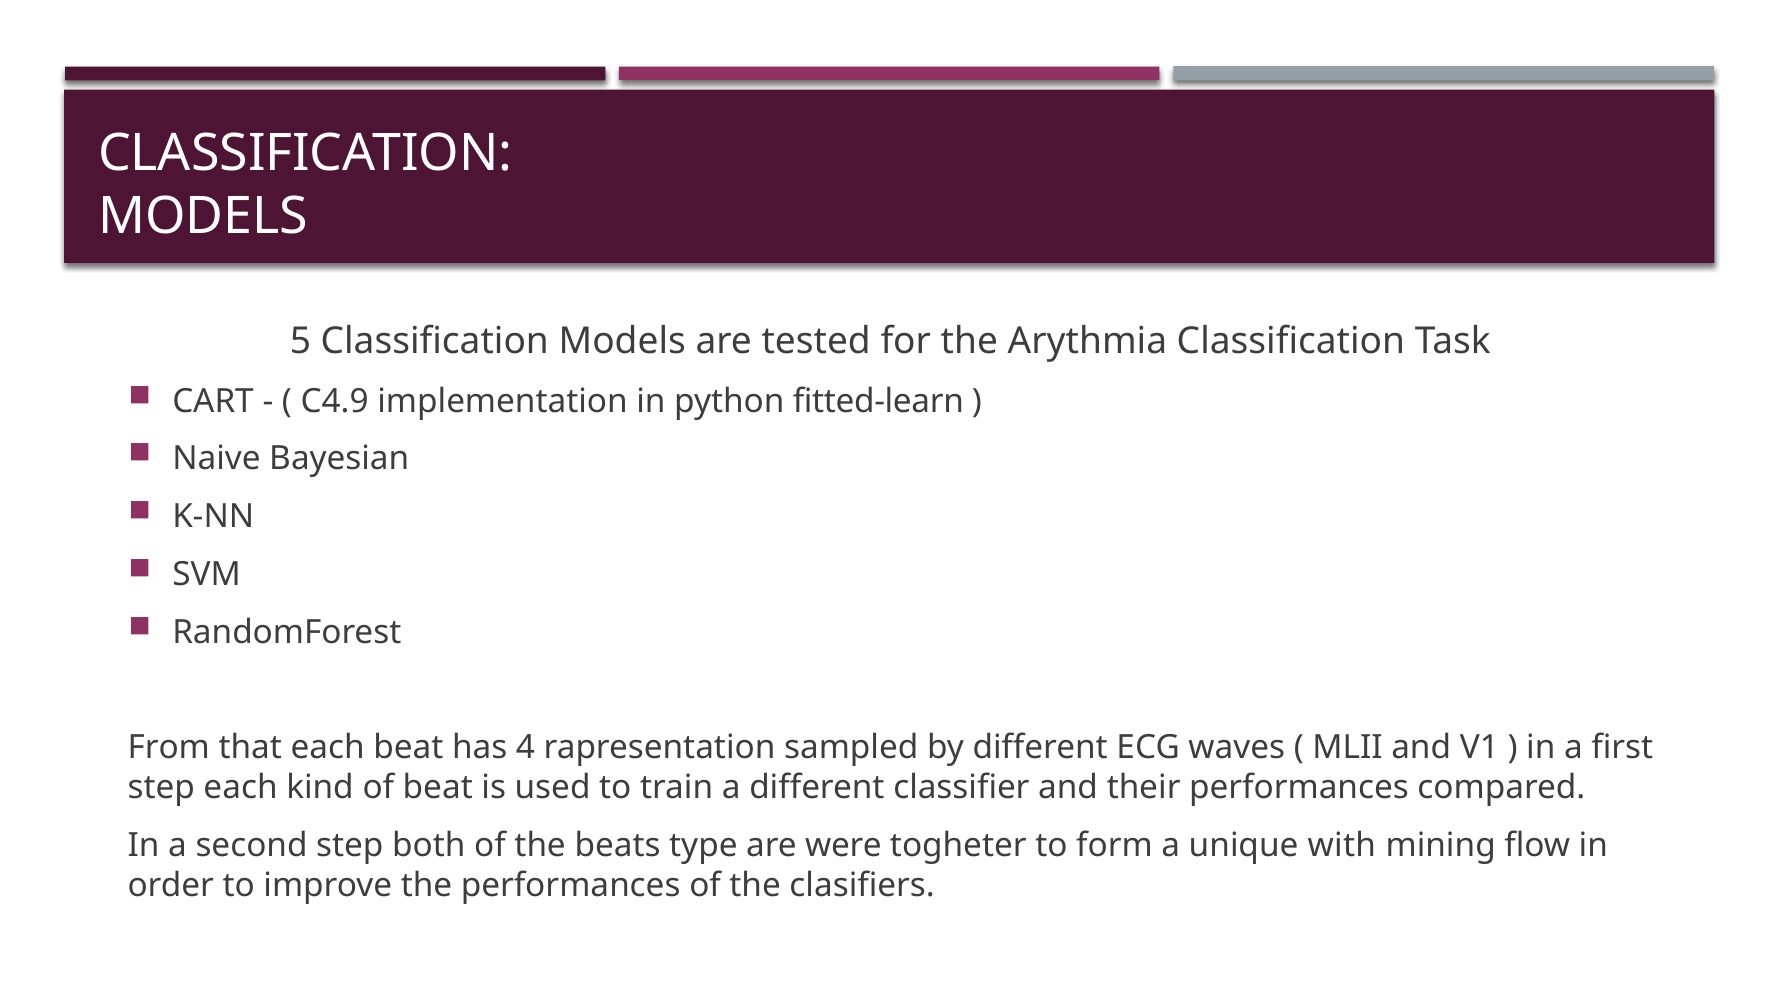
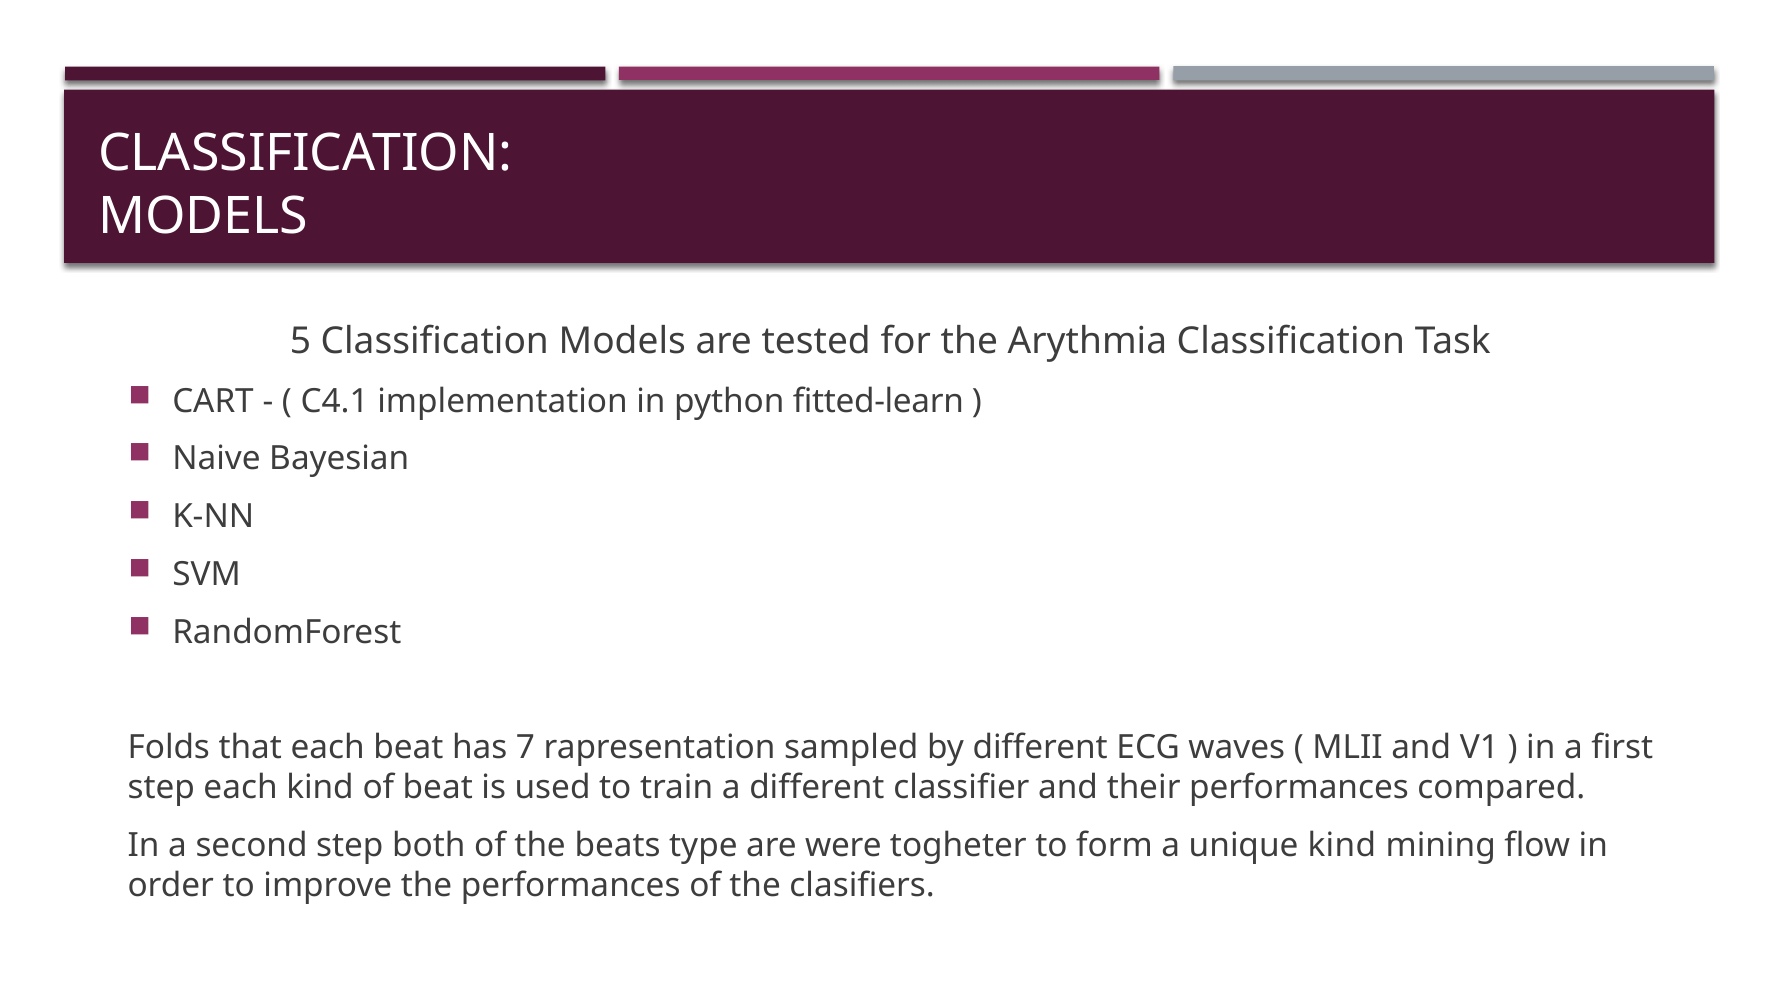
C4.9: C4.9 -> C4.1 (335, 401)
From: From -> Folds (169, 748)
4: 4 -> 7 (526, 748)
unique with: with -> kind (1342, 846)
